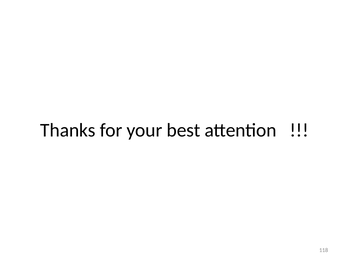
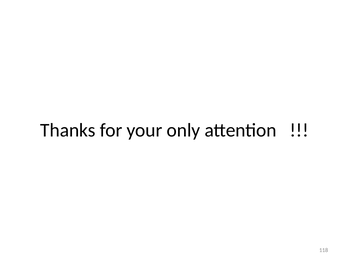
best: best -> only (183, 130)
